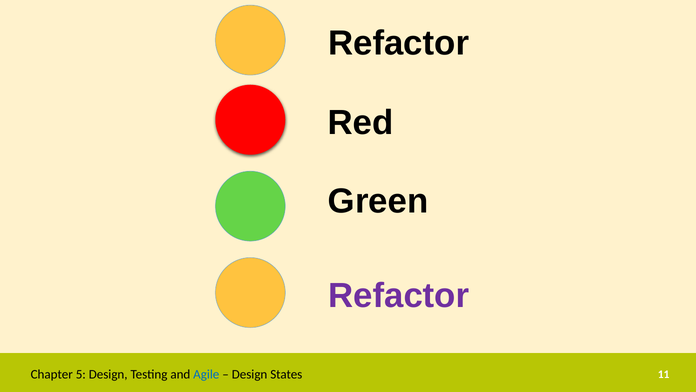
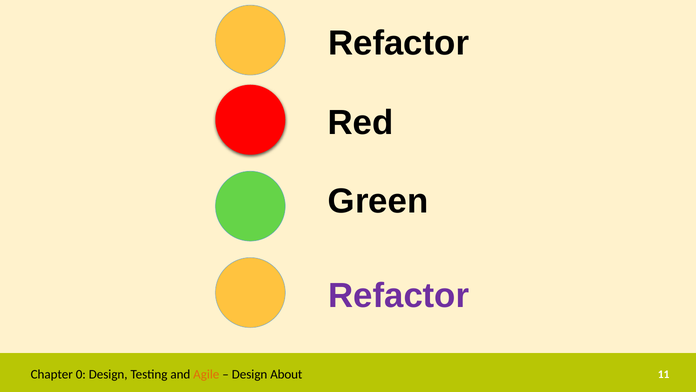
5: 5 -> 0 (81, 374)
Agile colour: blue -> orange (206, 374)
States: States -> About (286, 374)
